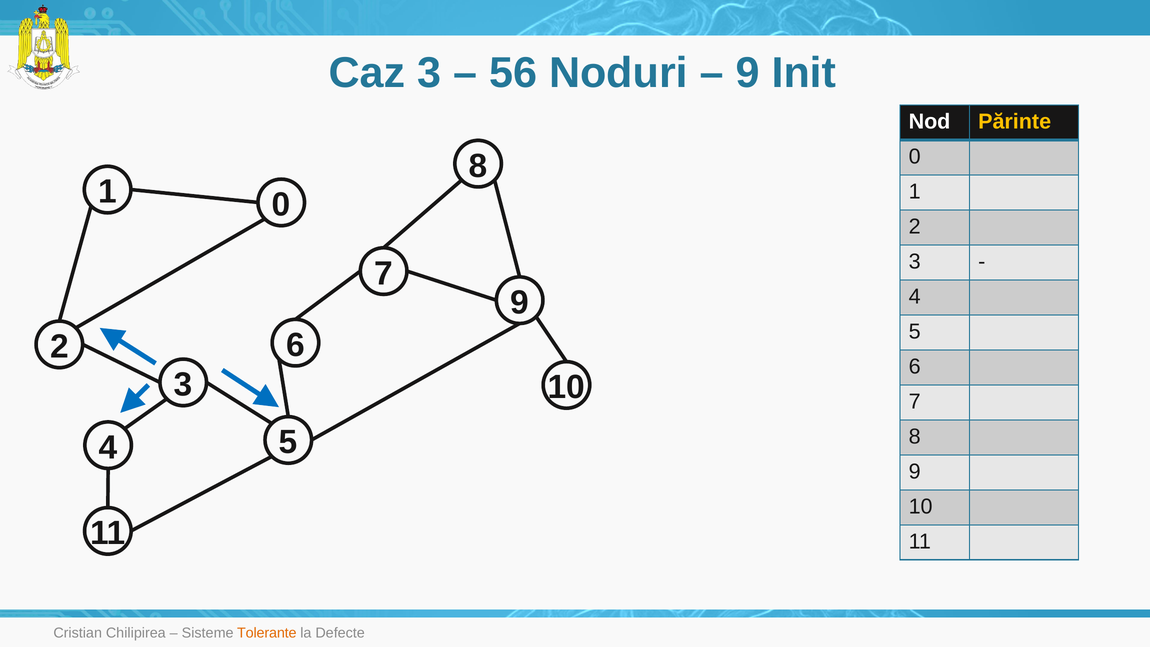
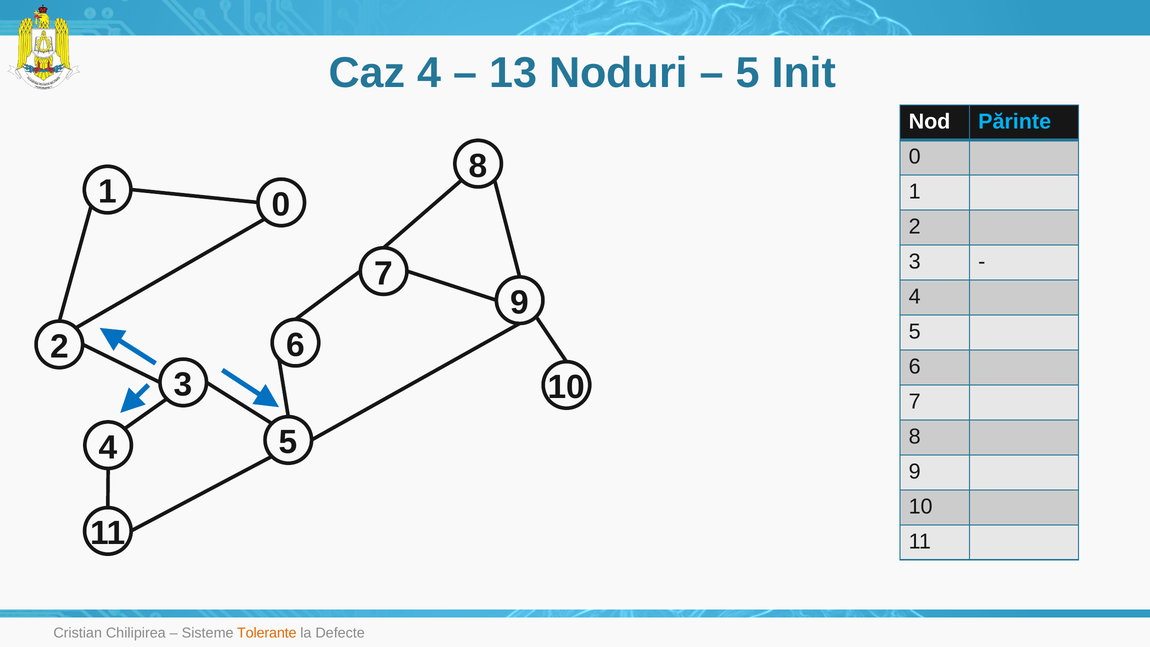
Caz 3: 3 -> 4 (429, 73)
56: 56 -> 13 (513, 73)
9: 9 -> 5 (748, 73)
Părinte colour: yellow -> light blue (1015, 122)
